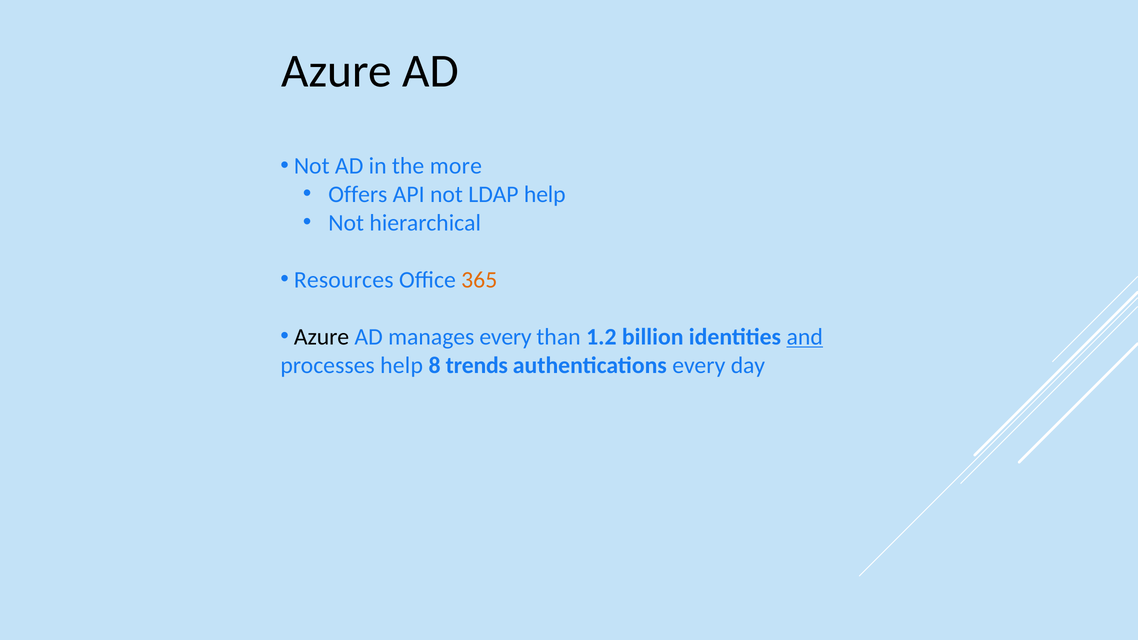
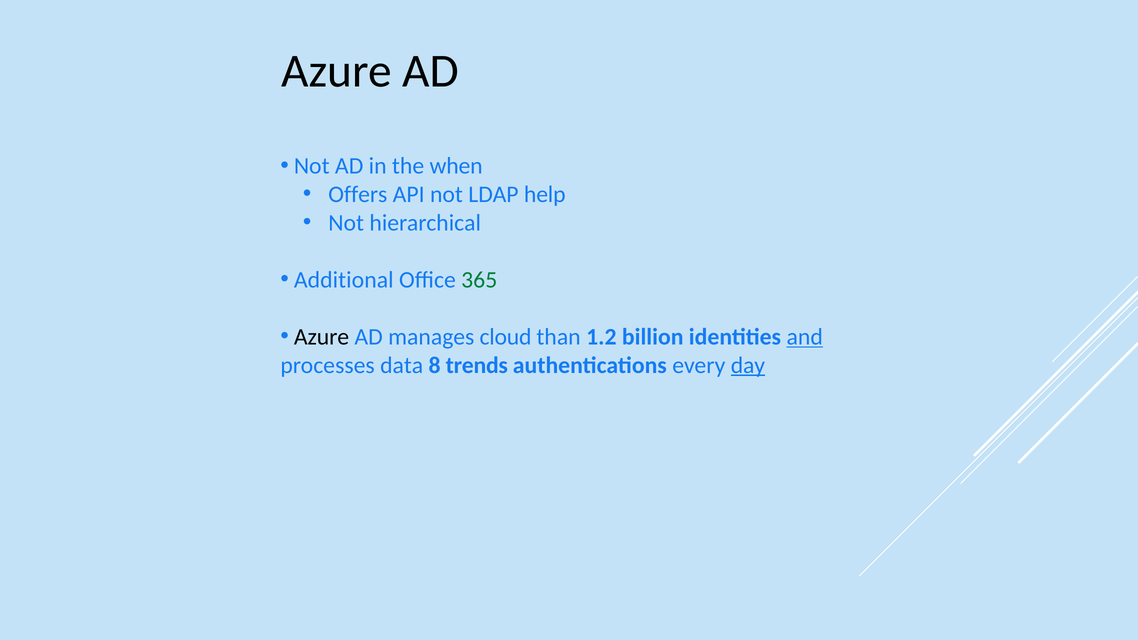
more: more -> when (456, 166)
Resources: Resources -> Additional (344, 280)
365 colour: orange -> green (479, 280)
manages every: every -> cloud (506, 337)
processes help: help -> data (402, 365)
day underline: none -> present (748, 365)
